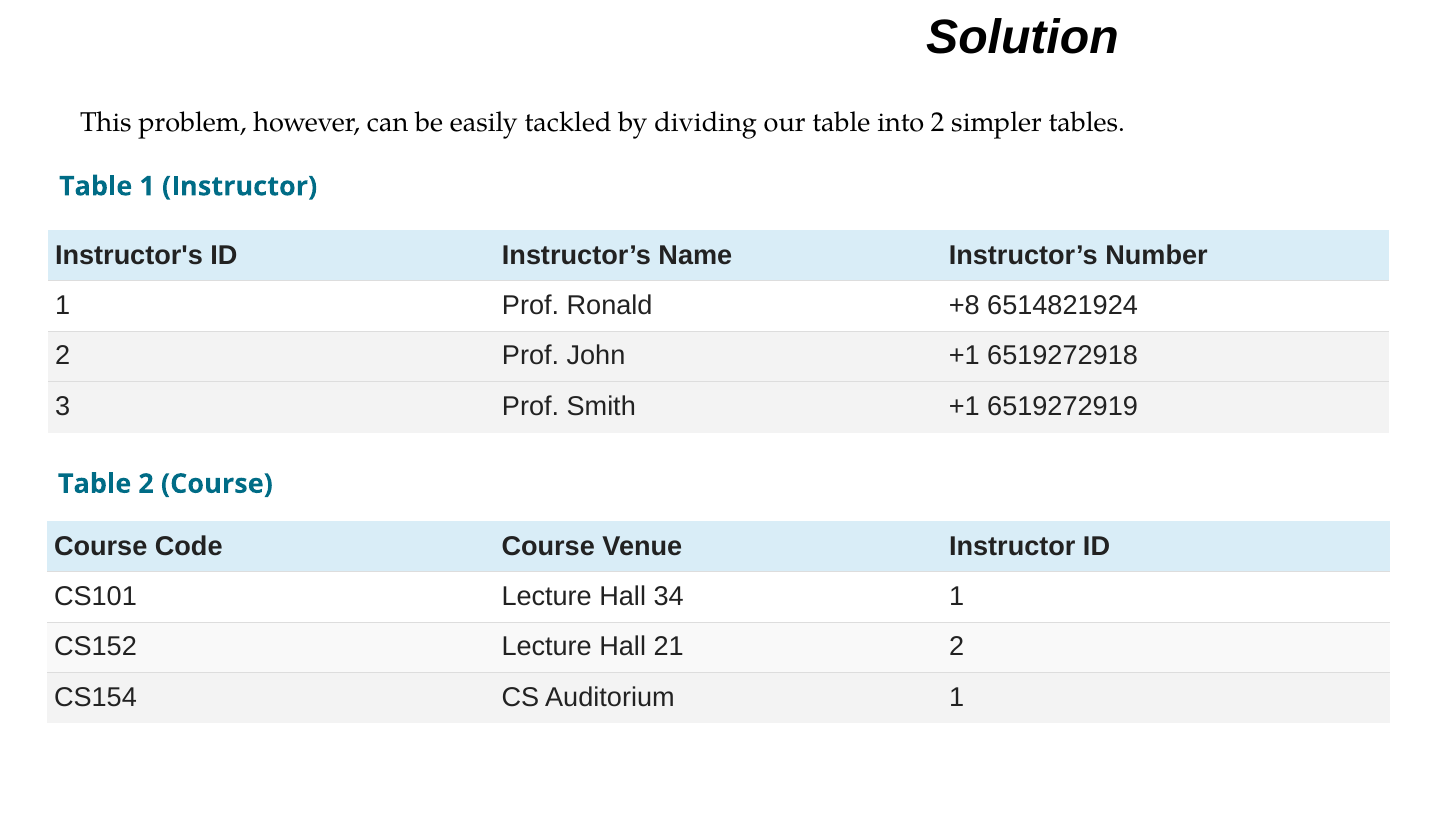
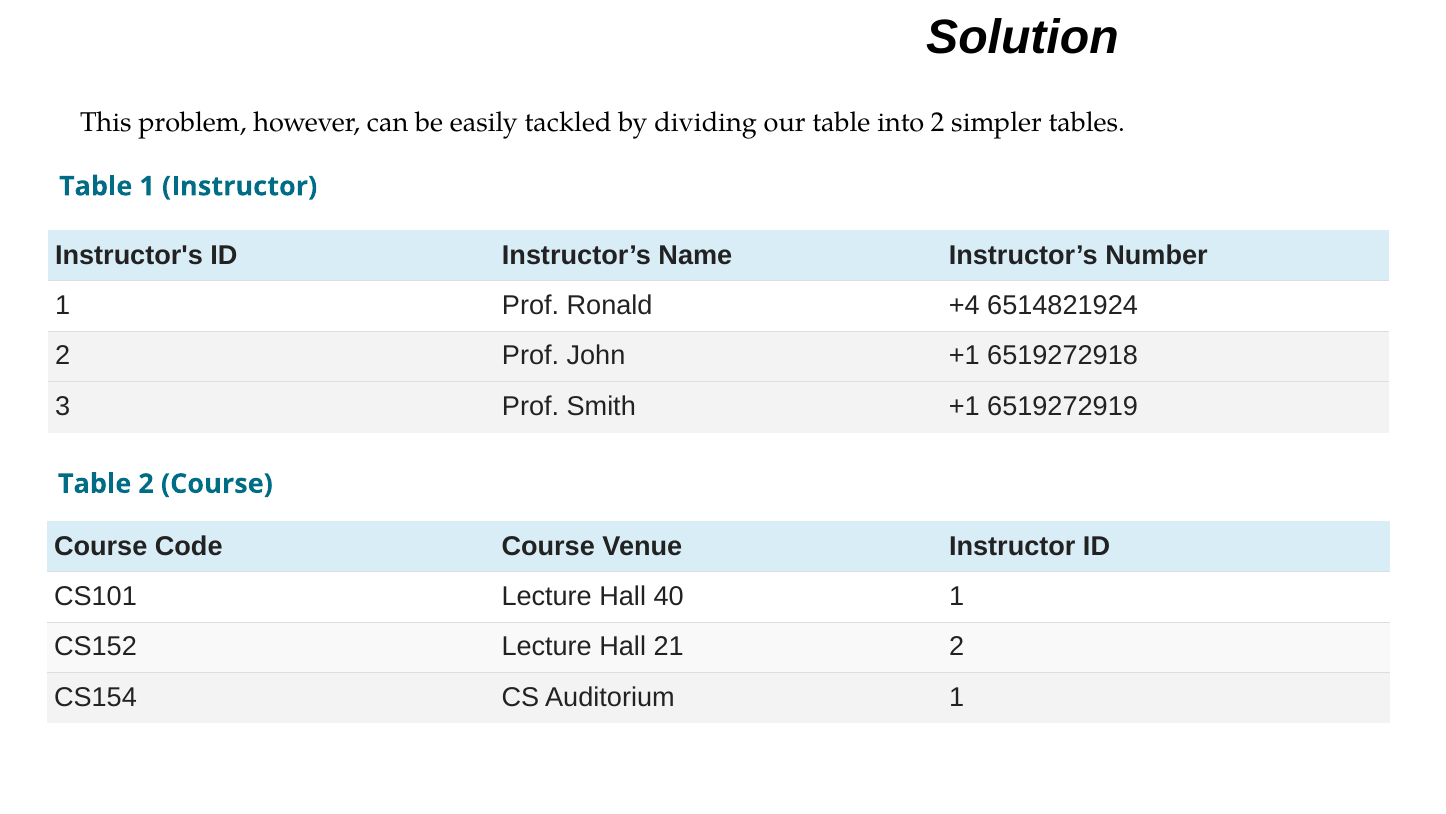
+8: +8 -> +4 (964, 305)
34: 34 -> 40 (669, 596)
